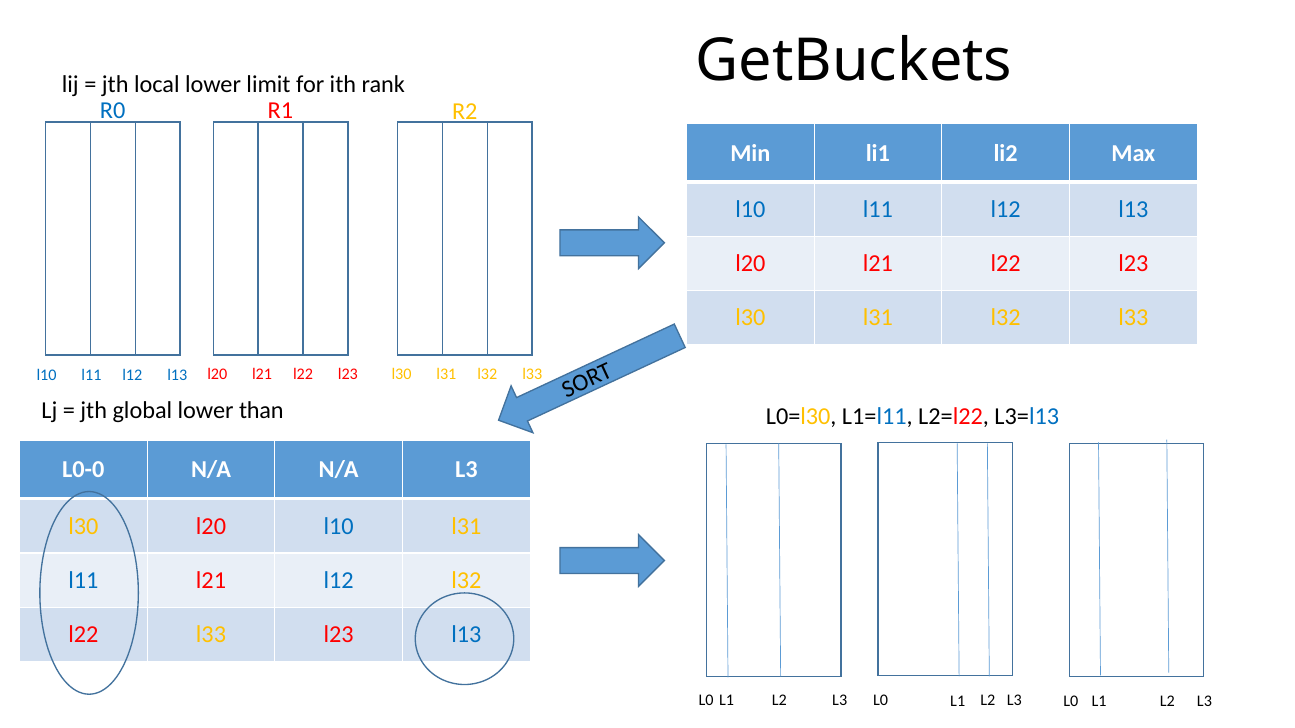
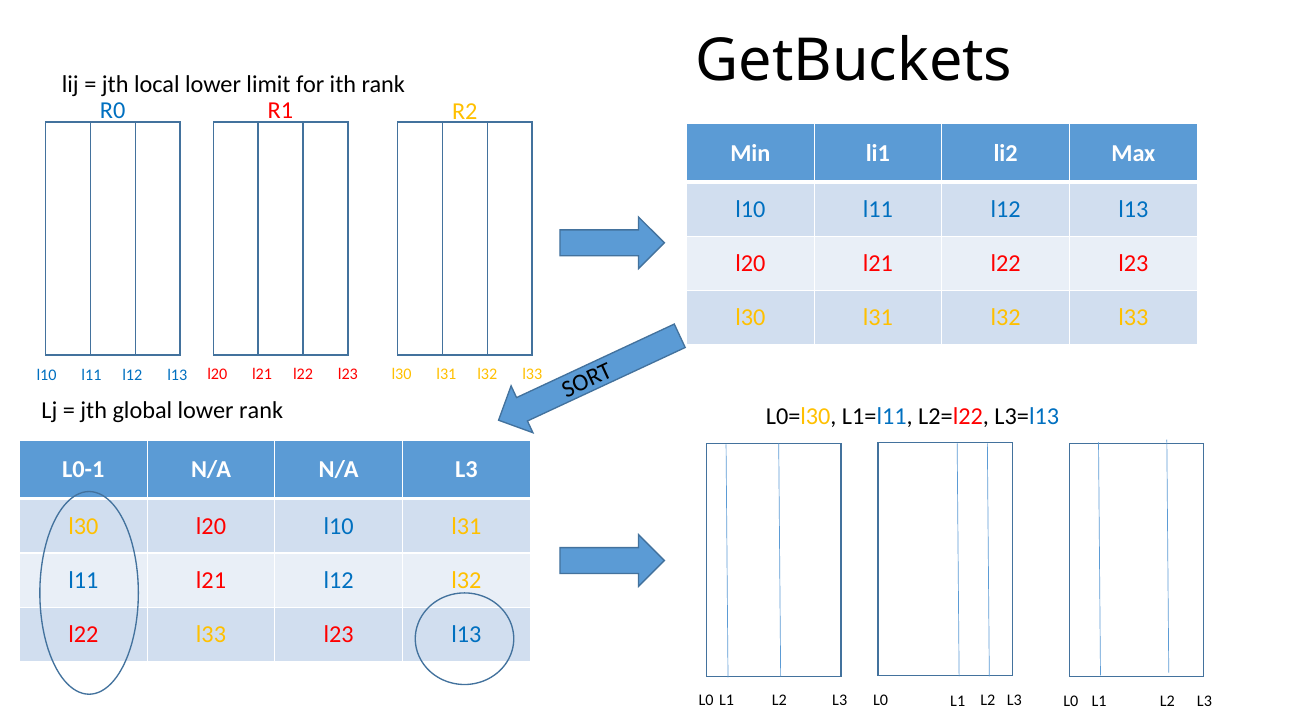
lower than: than -> rank (261, 411)
L0-0: L0-0 -> L0-1 (83, 470)
